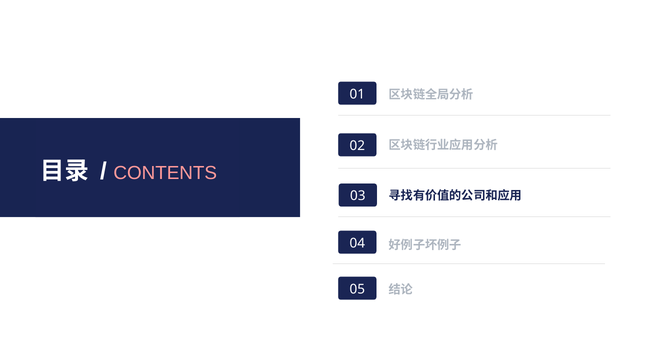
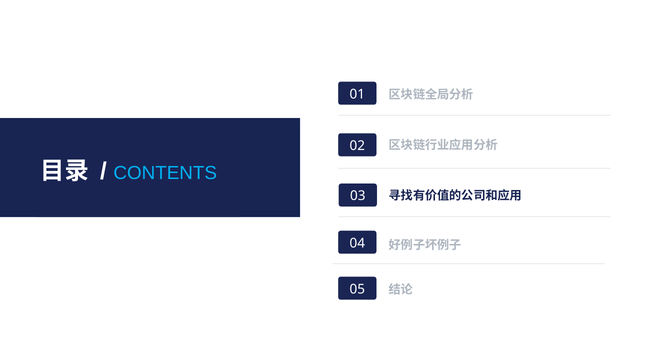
CONTENTS colour: pink -> light blue (165, 173)
